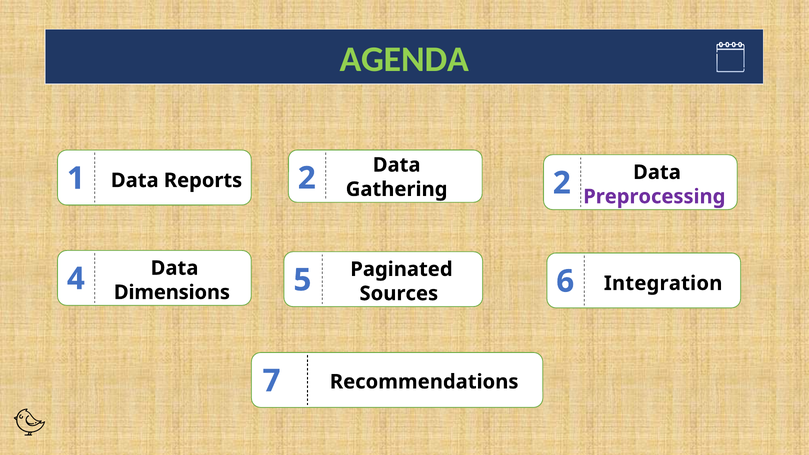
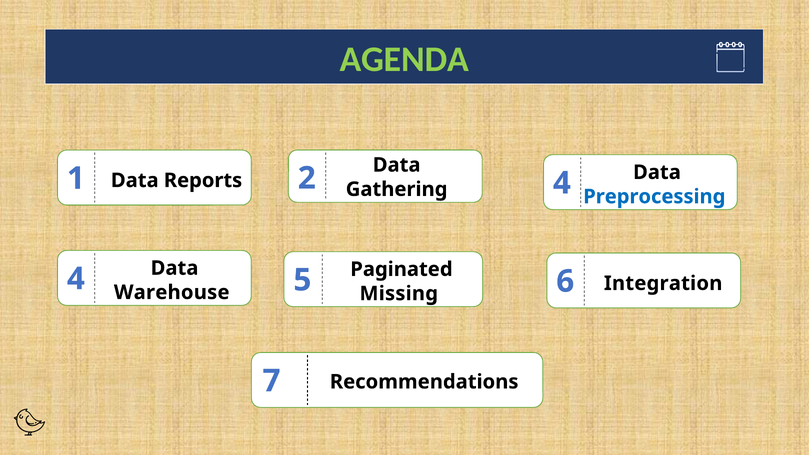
Gathering 2: 2 -> 4 (562, 183)
Preprocessing colour: purple -> blue (654, 197)
Dimensions: Dimensions -> Warehouse (172, 292)
Sources: Sources -> Missing (399, 294)
